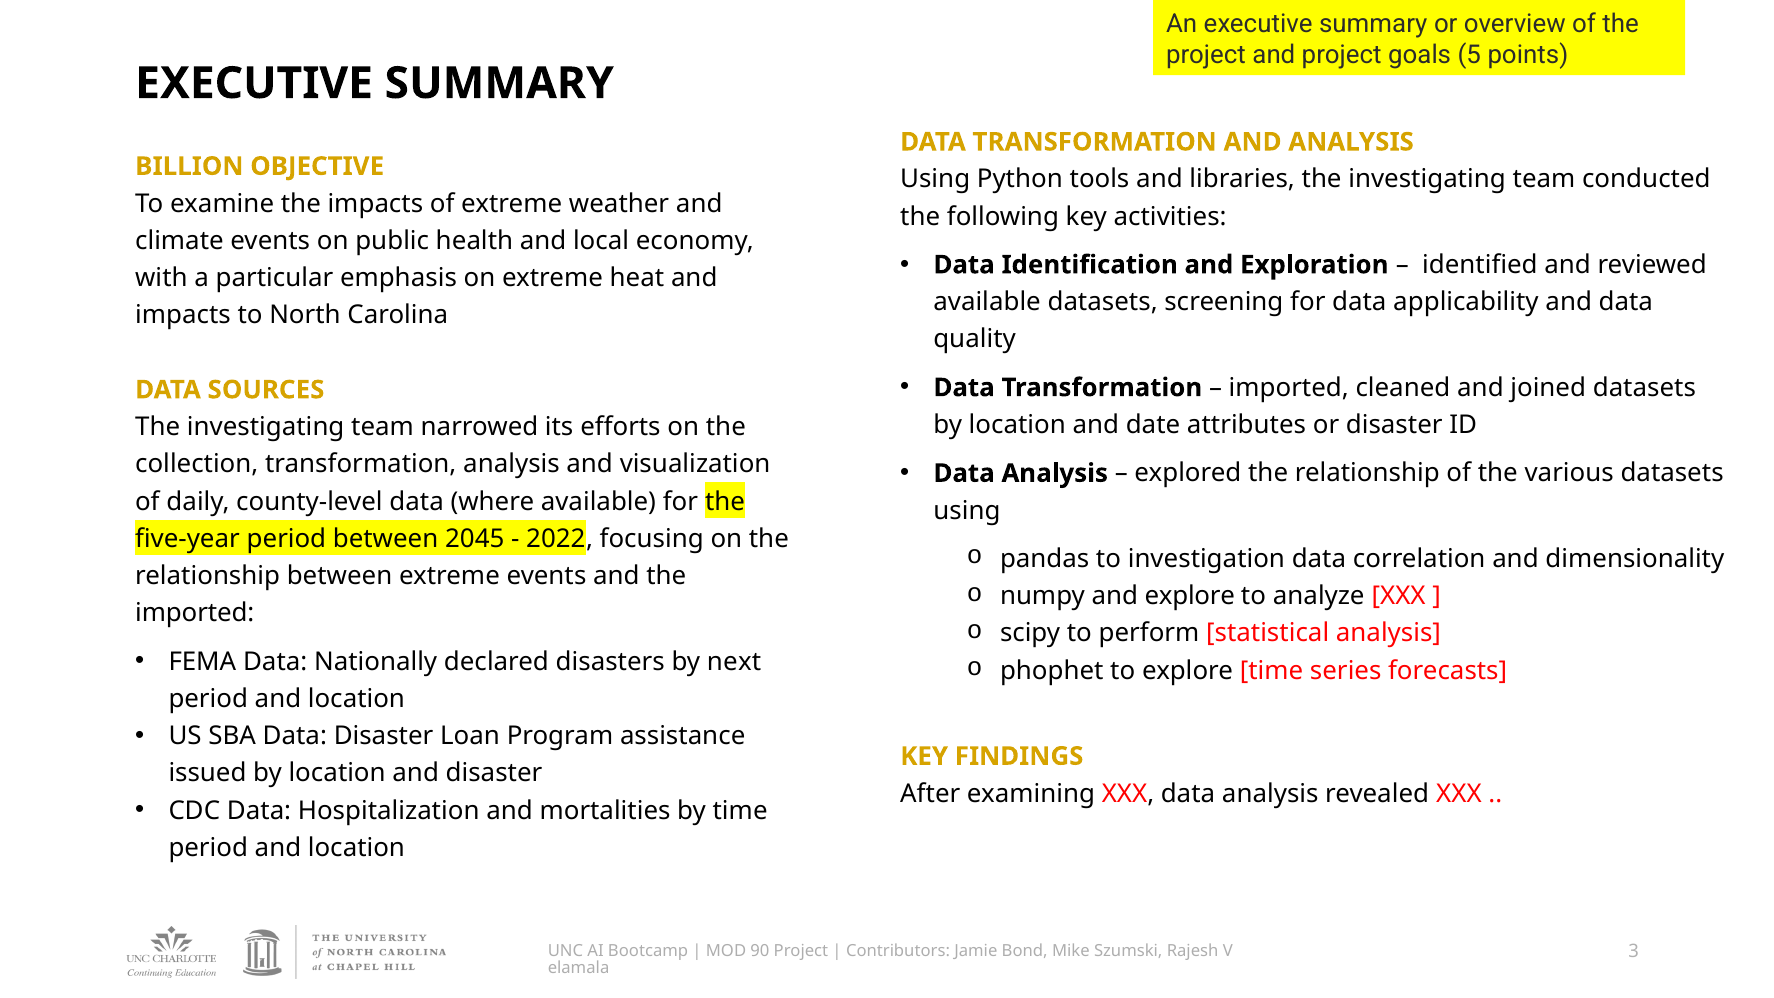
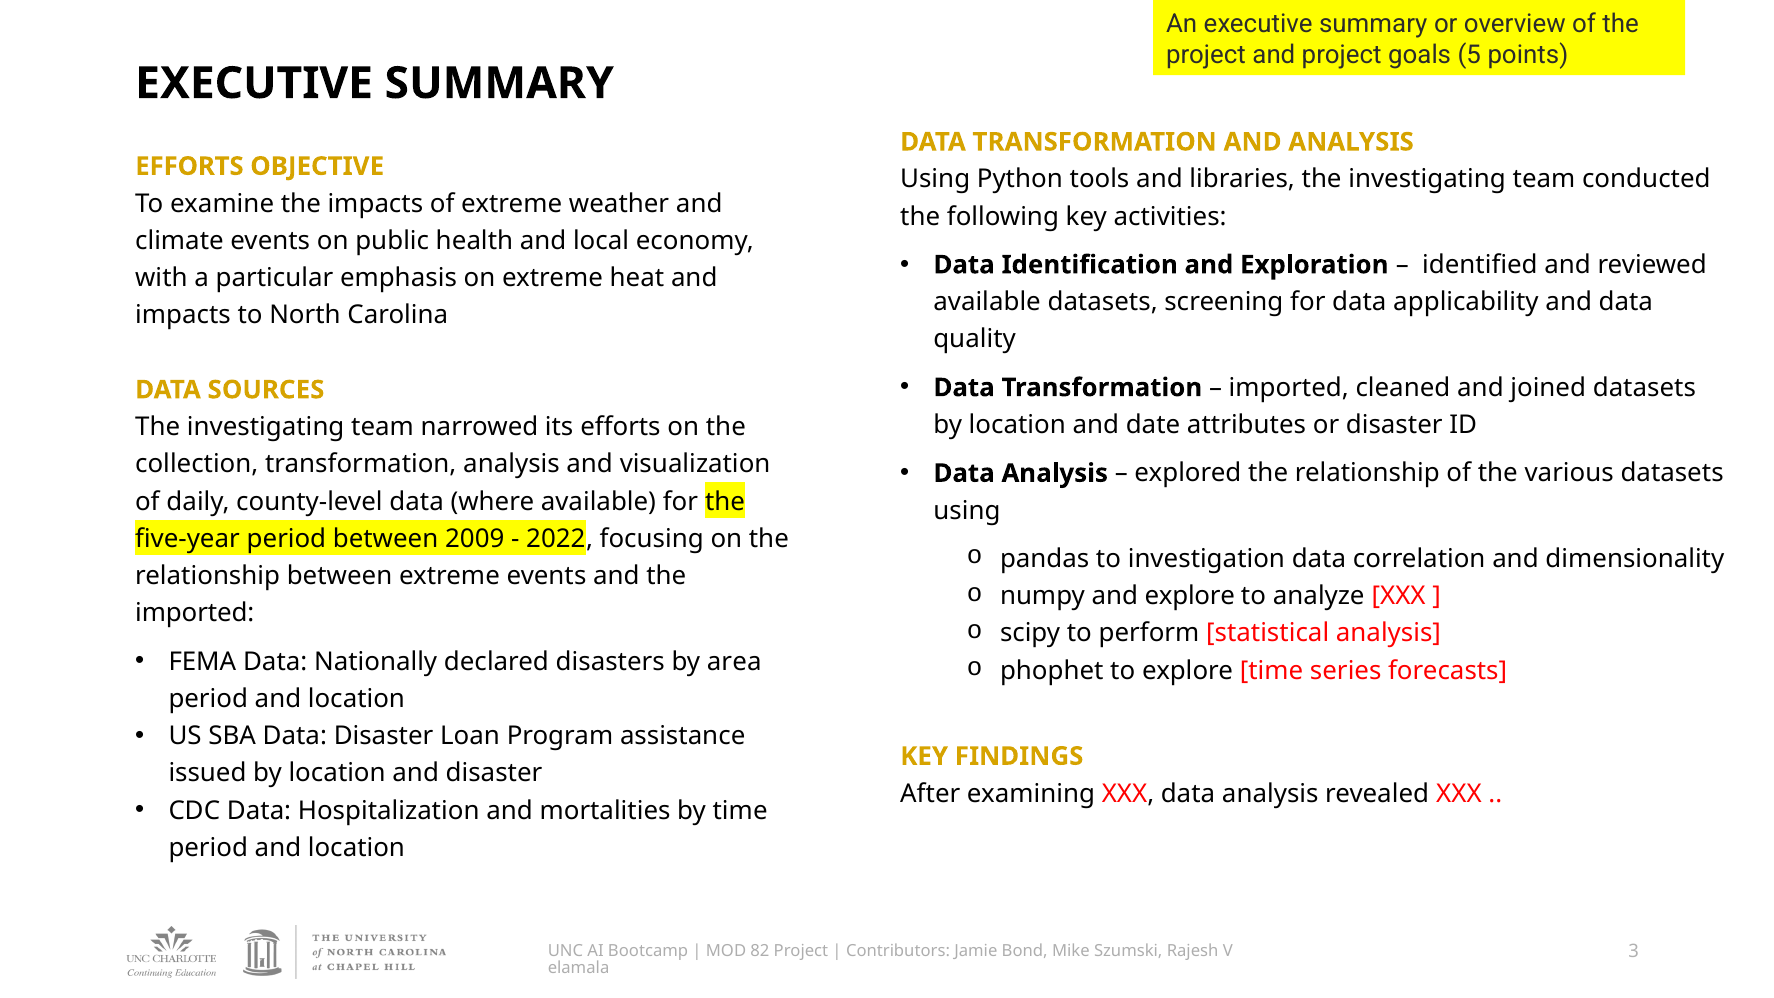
BILLION: BILLION -> EFFORTS (189, 166)
2045: 2045 -> 2009 (475, 539)
next: next -> area (734, 662)
90: 90 -> 82 (760, 951)
